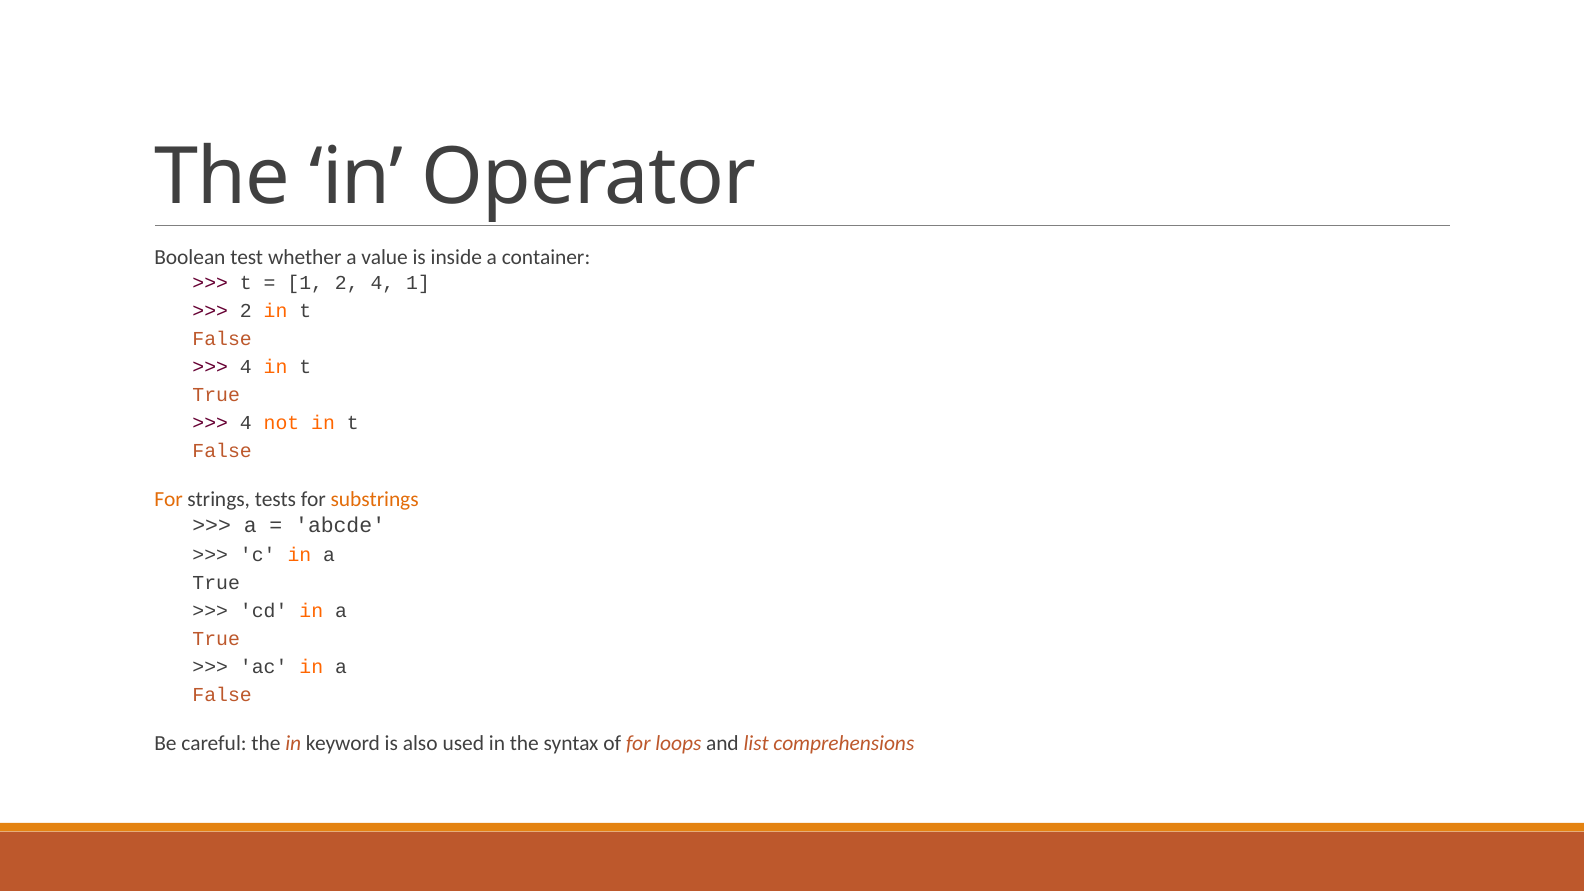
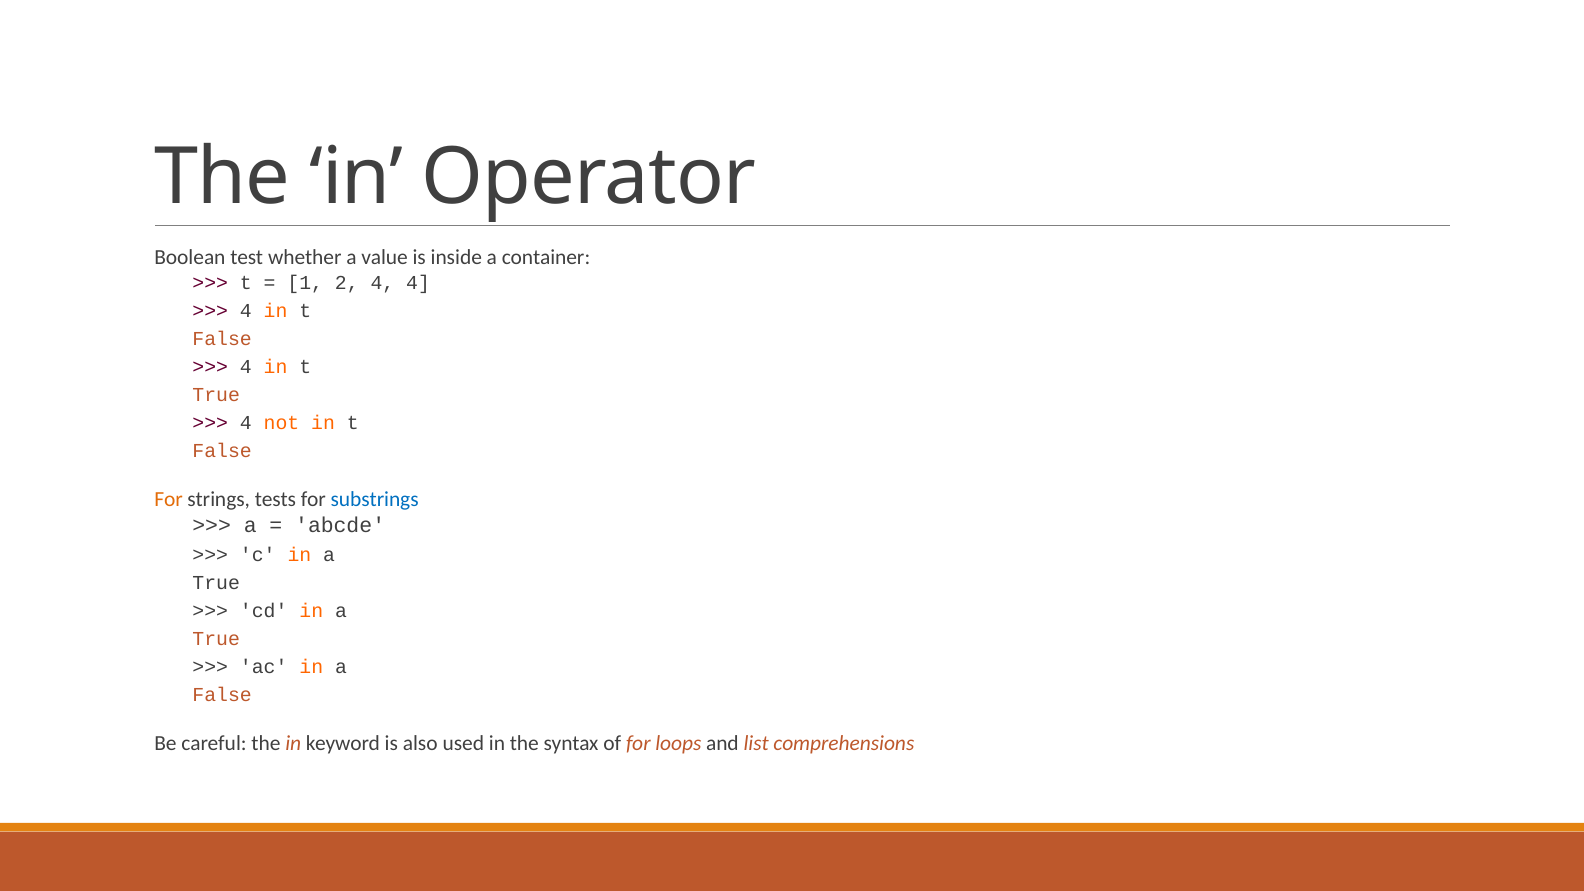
4 1: 1 -> 4 (418, 283)
2: 2 -> 4 (246, 311)
substrings colour: orange -> blue (375, 499)
